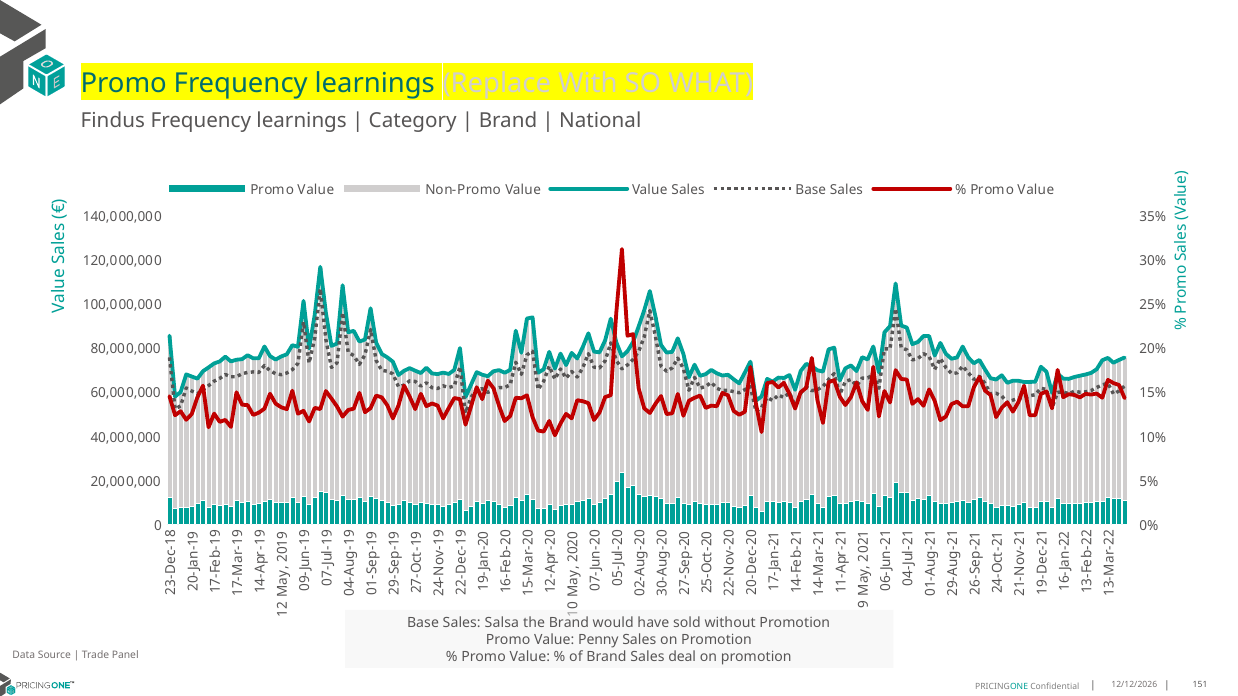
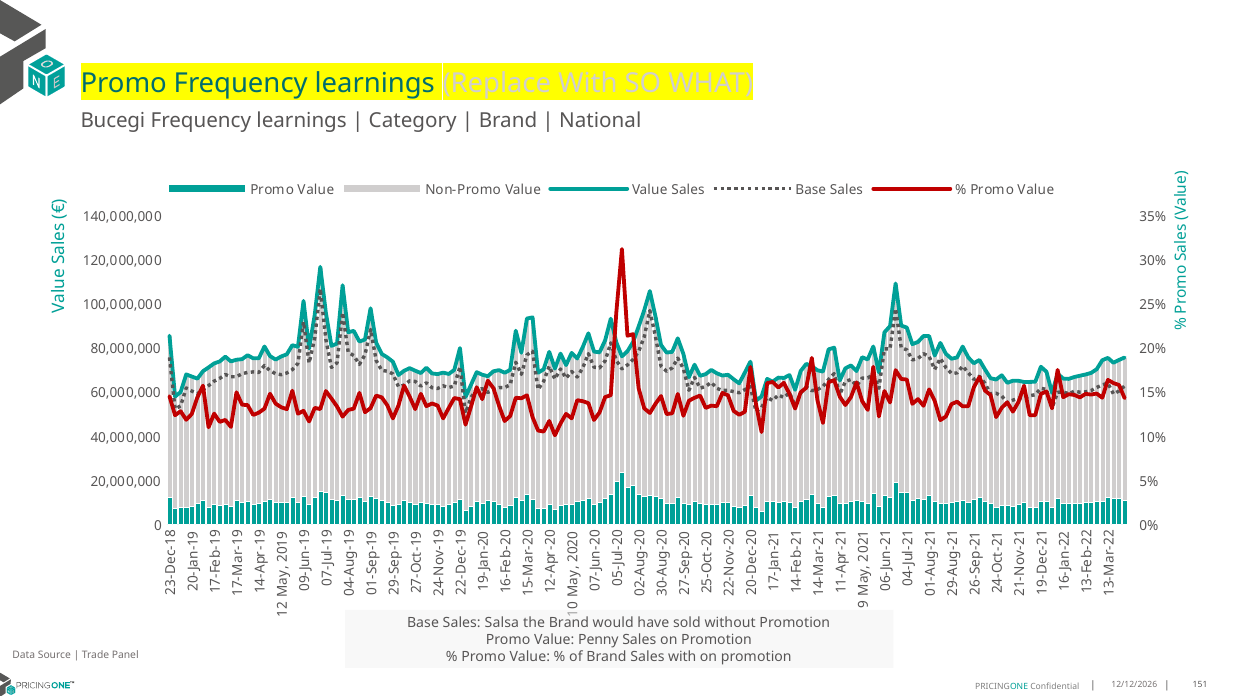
Findus: Findus -> Bucegi (113, 121)
Sales deal: deal -> with (682, 657)
